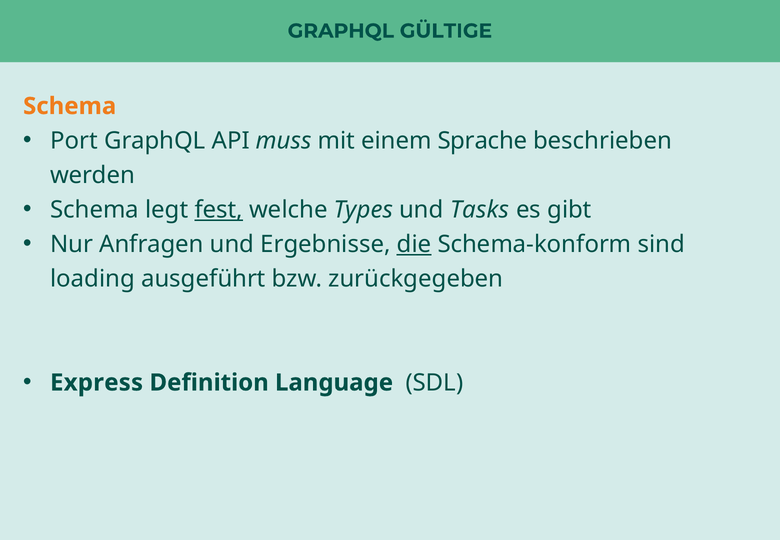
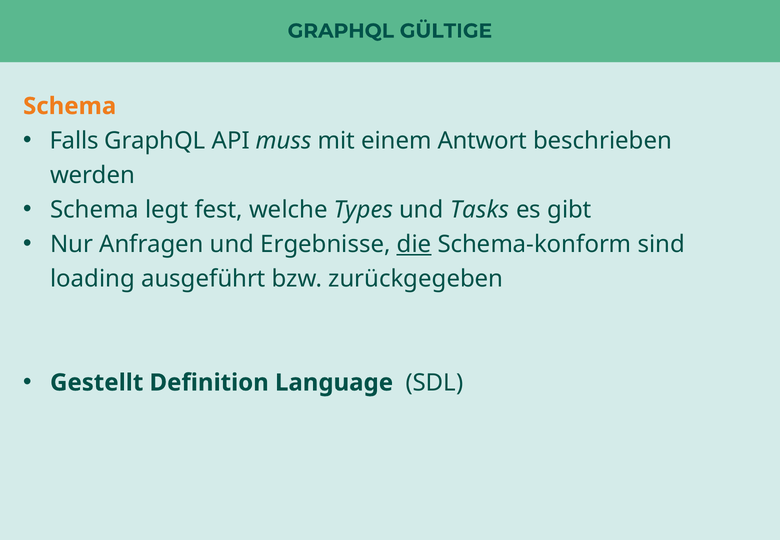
Port: Port -> Falls (74, 141)
Sprache: Sprache -> Antwort (482, 141)
fest underline: present -> none (219, 210)
Express: Express -> Gestellt (97, 383)
